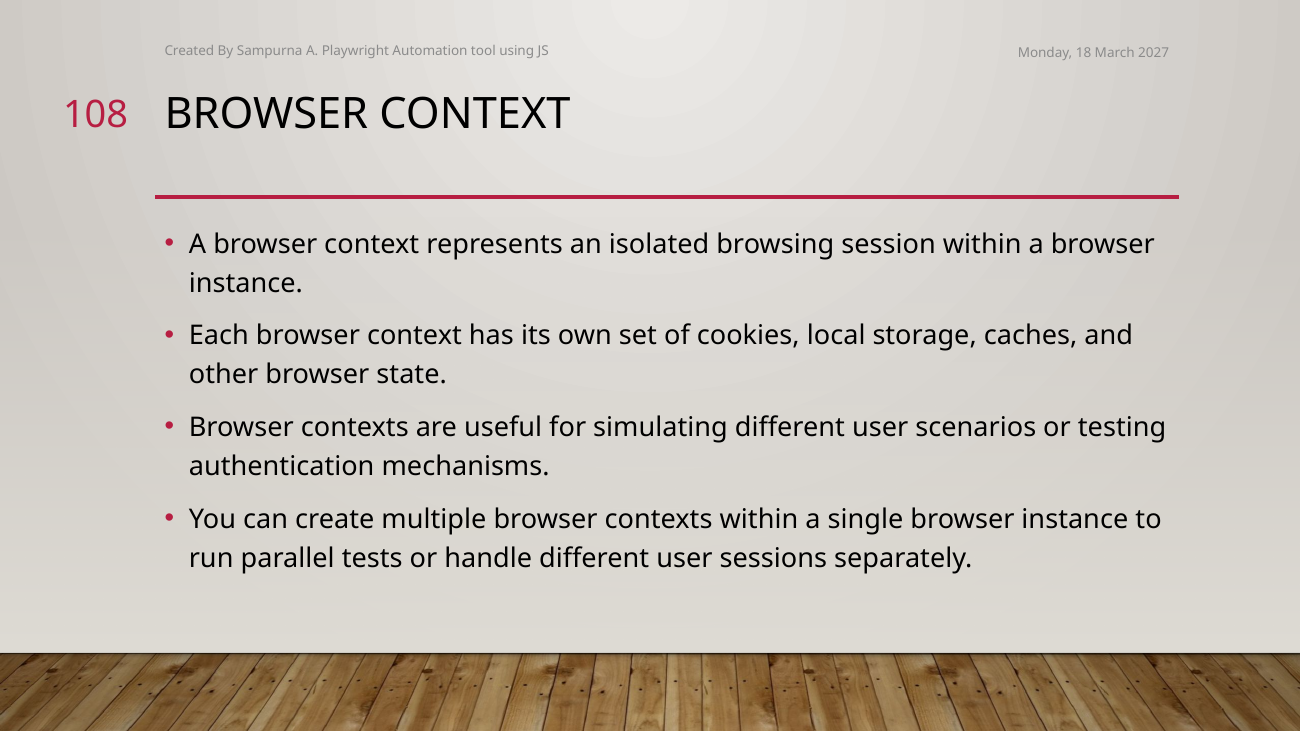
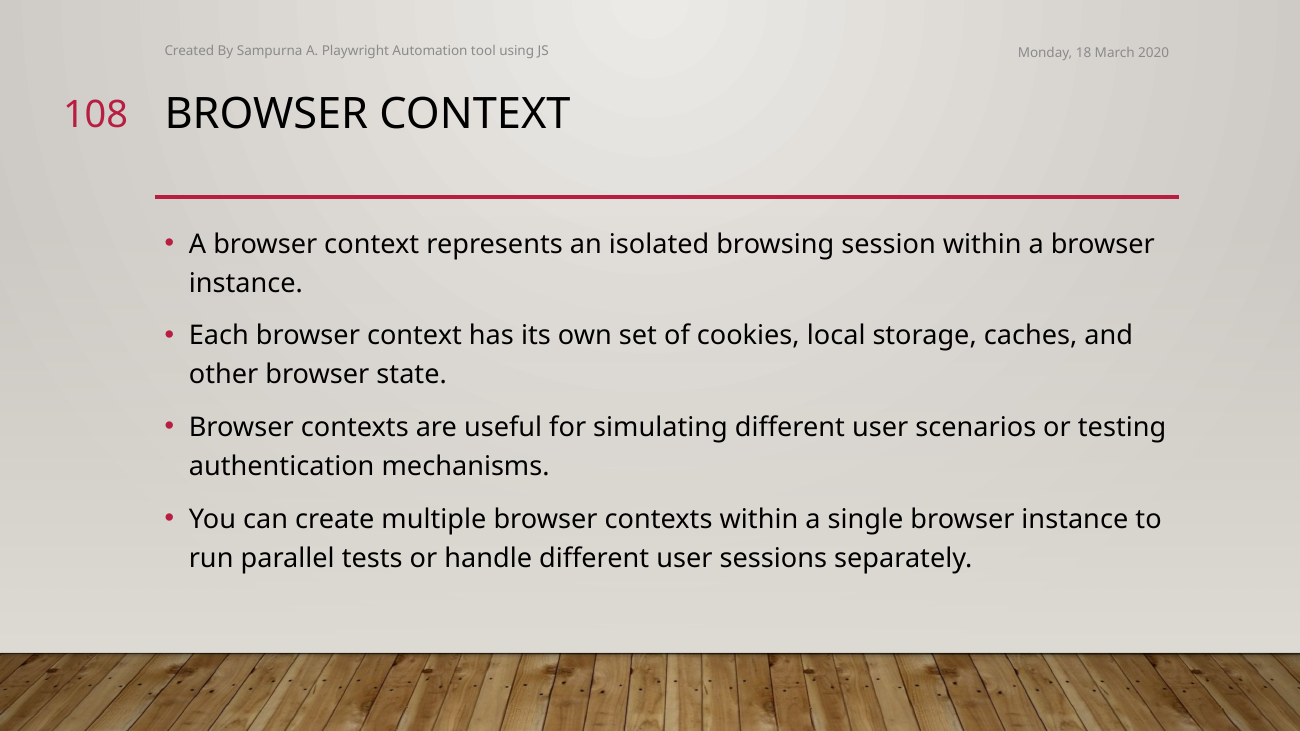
2027: 2027 -> 2020 (1154, 53)
